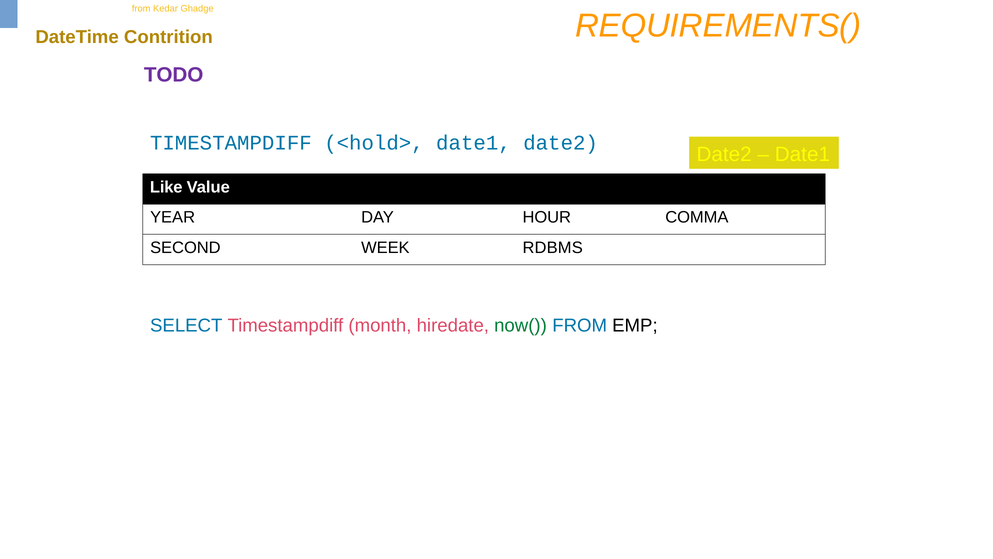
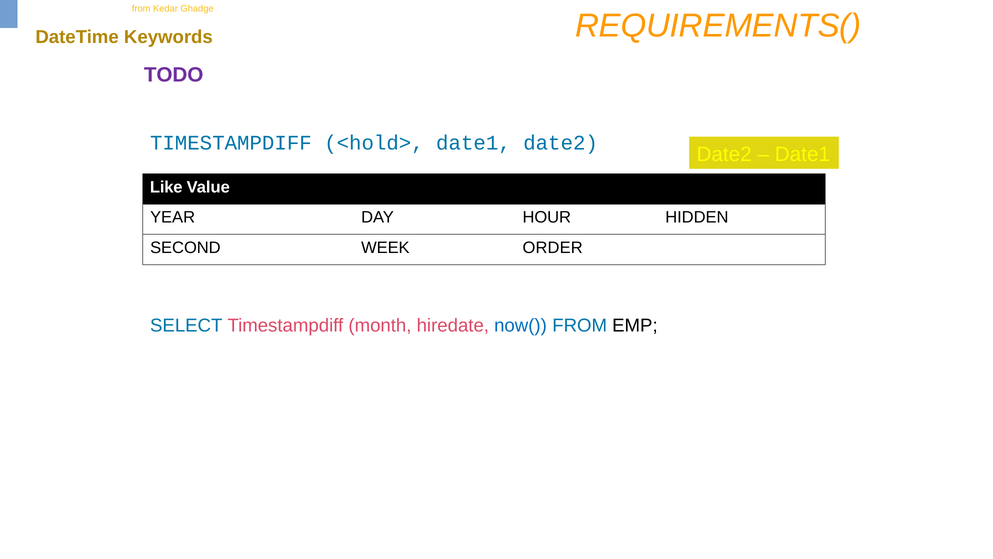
Contrition: Contrition -> Keywords (168, 37)
COMMA: COMMA -> HIDDEN (697, 217)
RDBMS: RDBMS -> ORDER (553, 247)
now( colour: green -> blue (520, 325)
